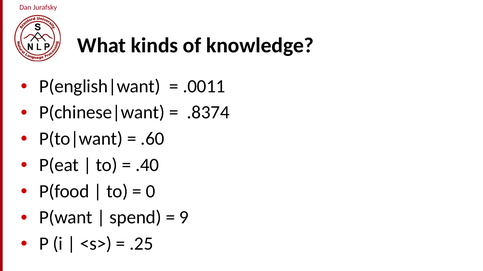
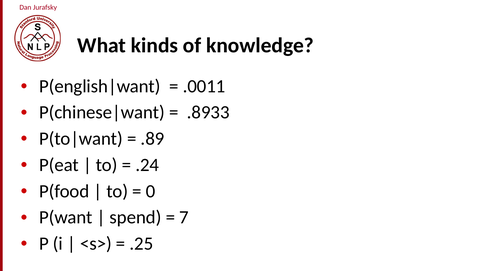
.8374: .8374 -> .8933 (208, 113)
.60: .60 -> .89 (152, 139)
.40: .40 -> .24 (147, 165)
9: 9 -> 7 (184, 218)
